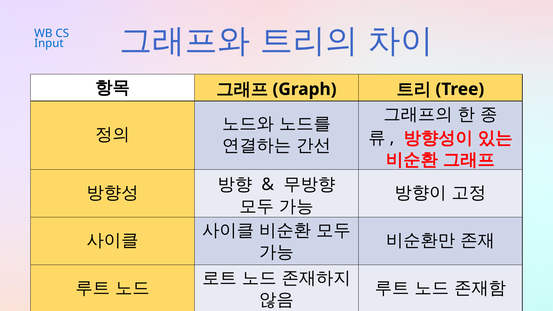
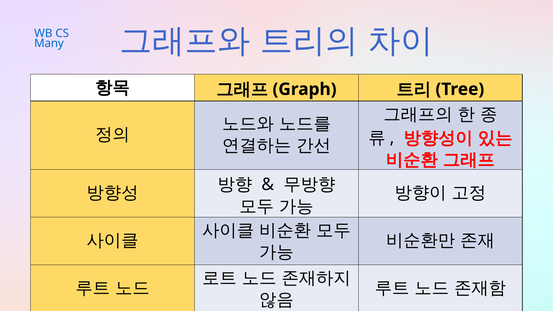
Input: Input -> Many (49, 43)
